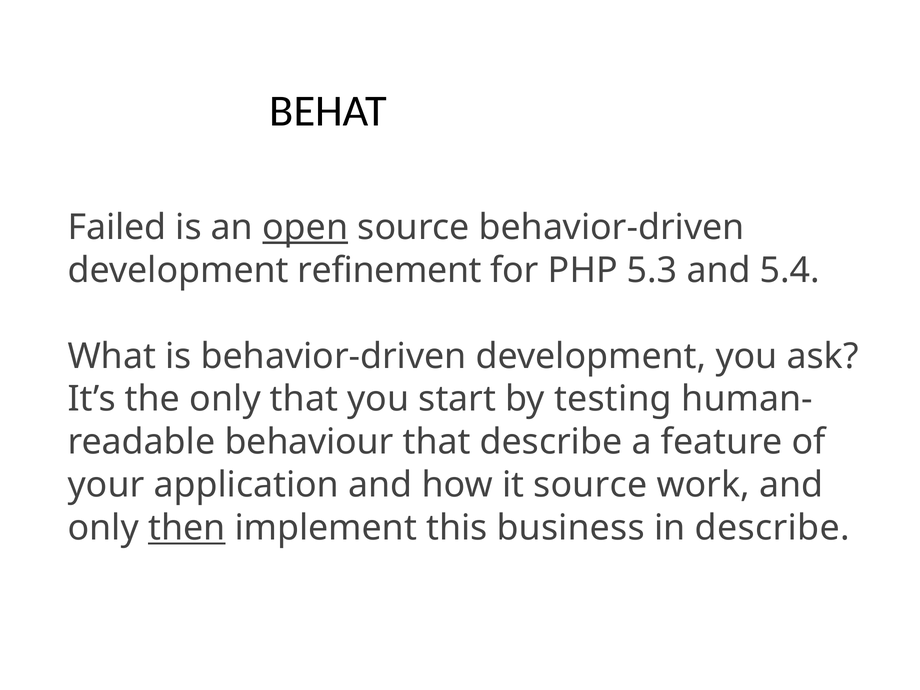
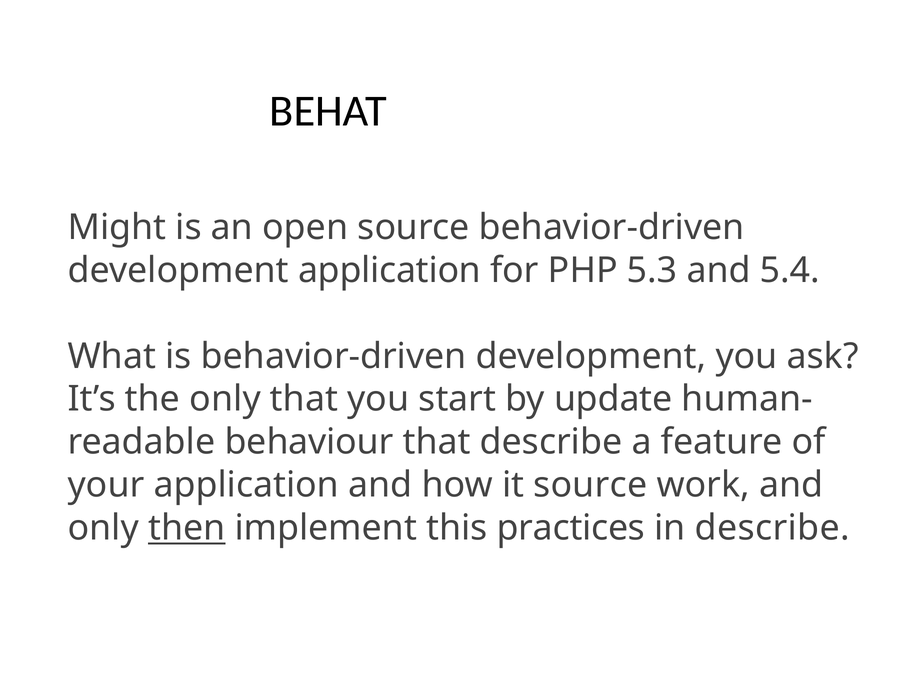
Failed: Failed -> Might (117, 227)
open underline: present -> none (305, 227)
development refinement: refinement -> application (390, 270)
testing: testing -> update (613, 399)
business: business -> practices (571, 528)
